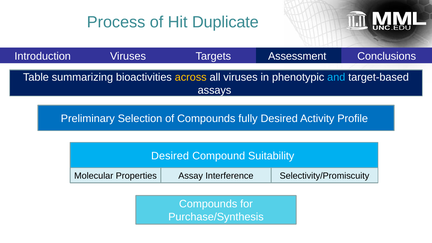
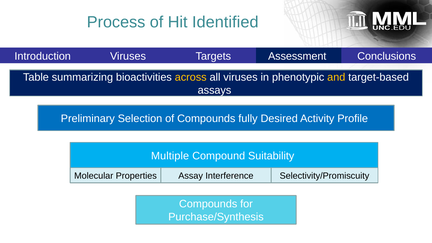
Duplicate: Duplicate -> Identified (225, 22)
and colour: light blue -> yellow (336, 77)
Desired: Desired -> Multiple (170, 156)
